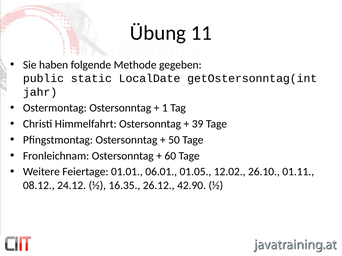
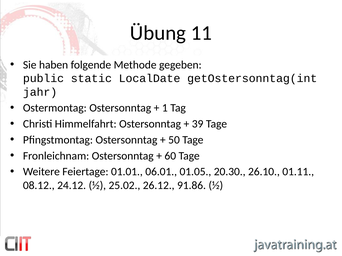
12.02: 12.02 -> 20.30 (230, 172)
16.35: 16.35 -> 25.02 (124, 186)
42.90: 42.90 -> 91.86 (192, 186)
